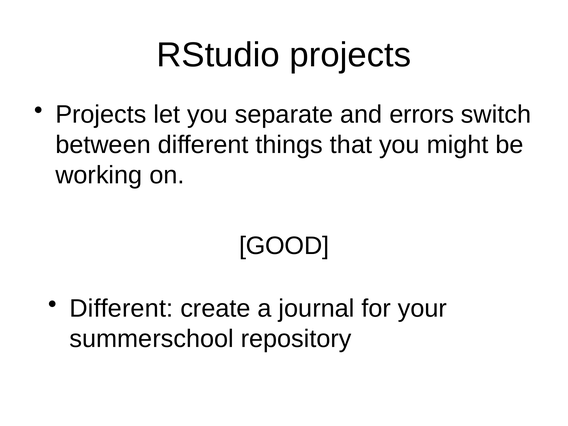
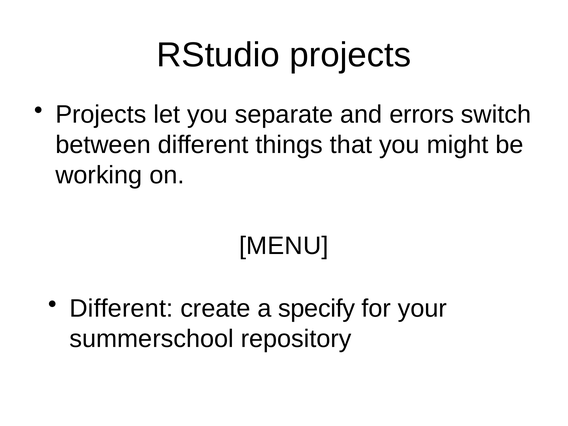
GOOD: GOOD -> MENU (284, 246)
journal: journal -> specify (317, 308)
